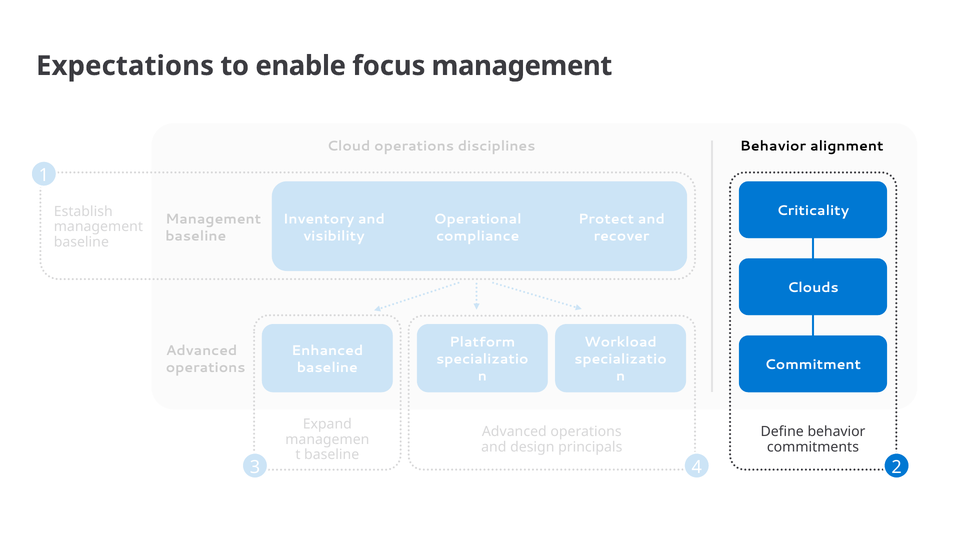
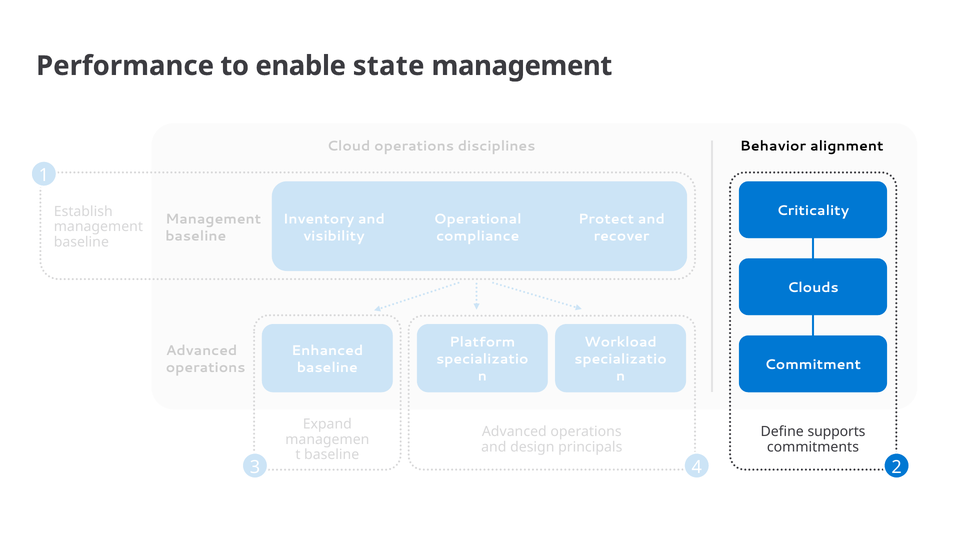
Expectations: Expectations -> Performance (125, 66)
focus: focus -> state (389, 66)
Define behavior: behavior -> supports (836, 432)
